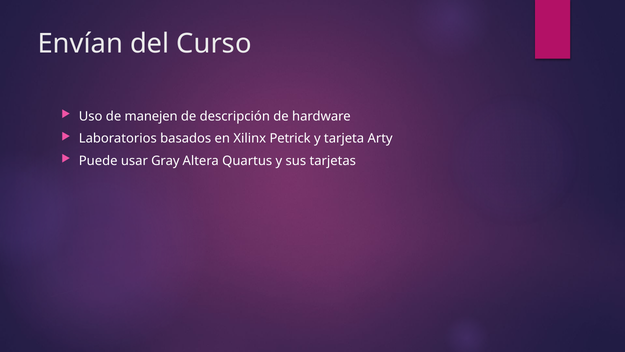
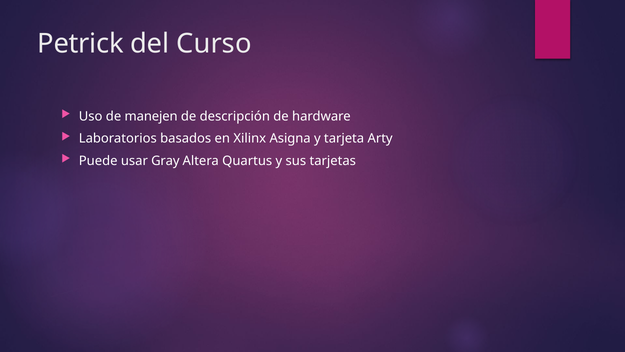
Envían: Envían -> Petrick (81, 44)
Petrick: Petrick -> Asigna (290, 138)
